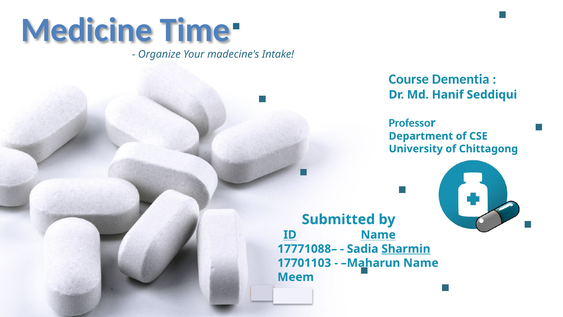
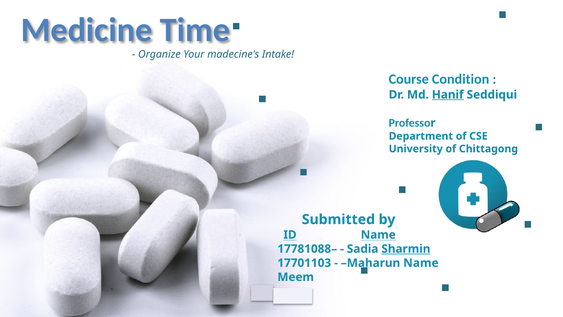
Dementia: Dementia -> Condition (461, 79)
Hanif underline: none -> present (448, 95)
17771088–: 17771088– -> 17781088– (307, 249)
